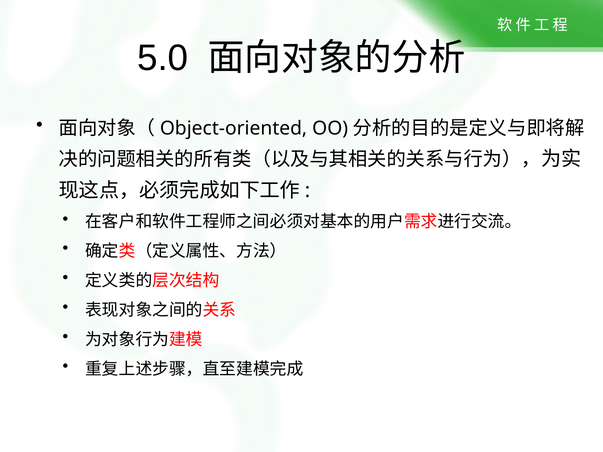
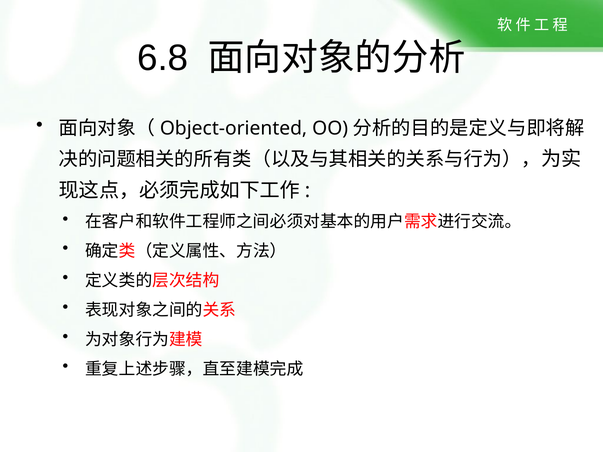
5.0: 5.0 -> 6.8 (163, 58)
